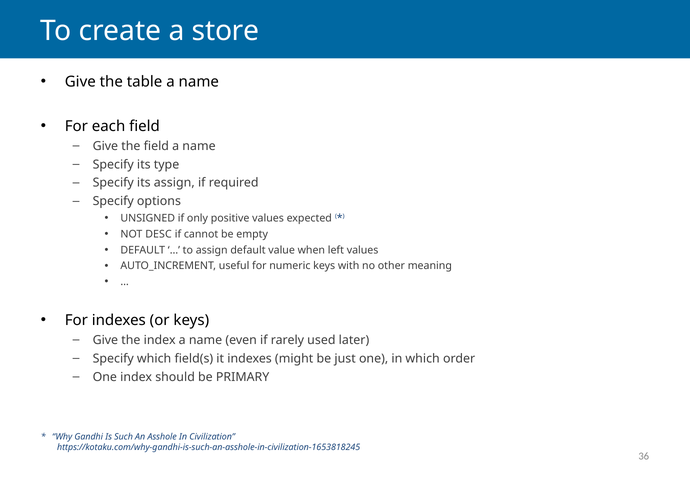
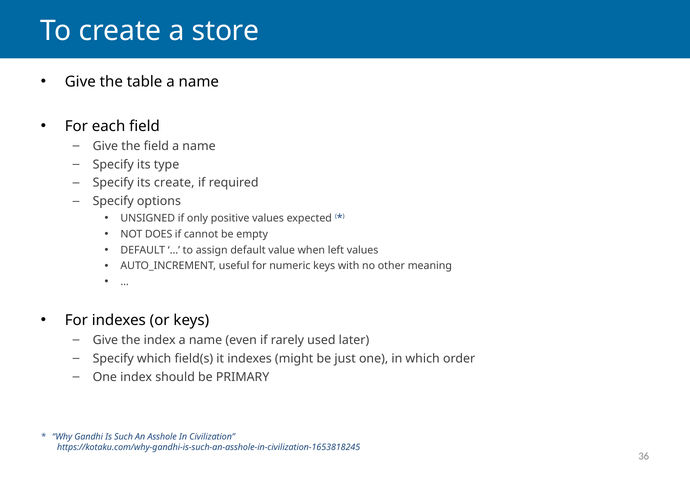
its assign: assign -> create (174, 183)
DESC: DESC -> DOES (159, 234)
